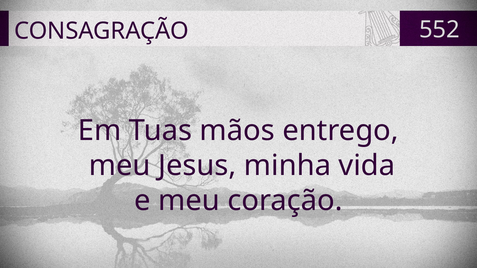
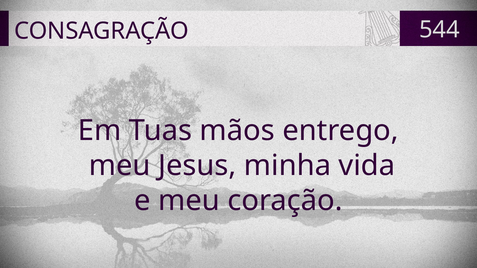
552: 552 -> 544 (439, 30)
